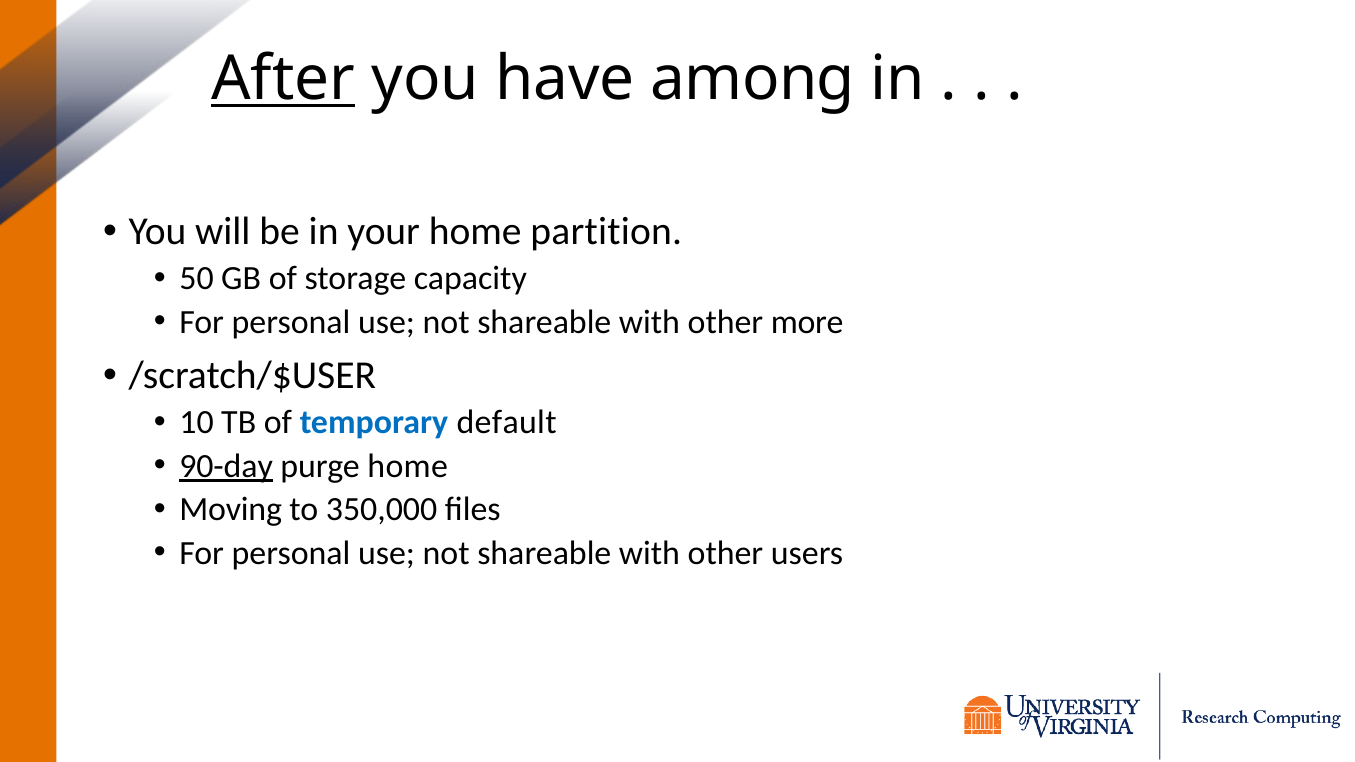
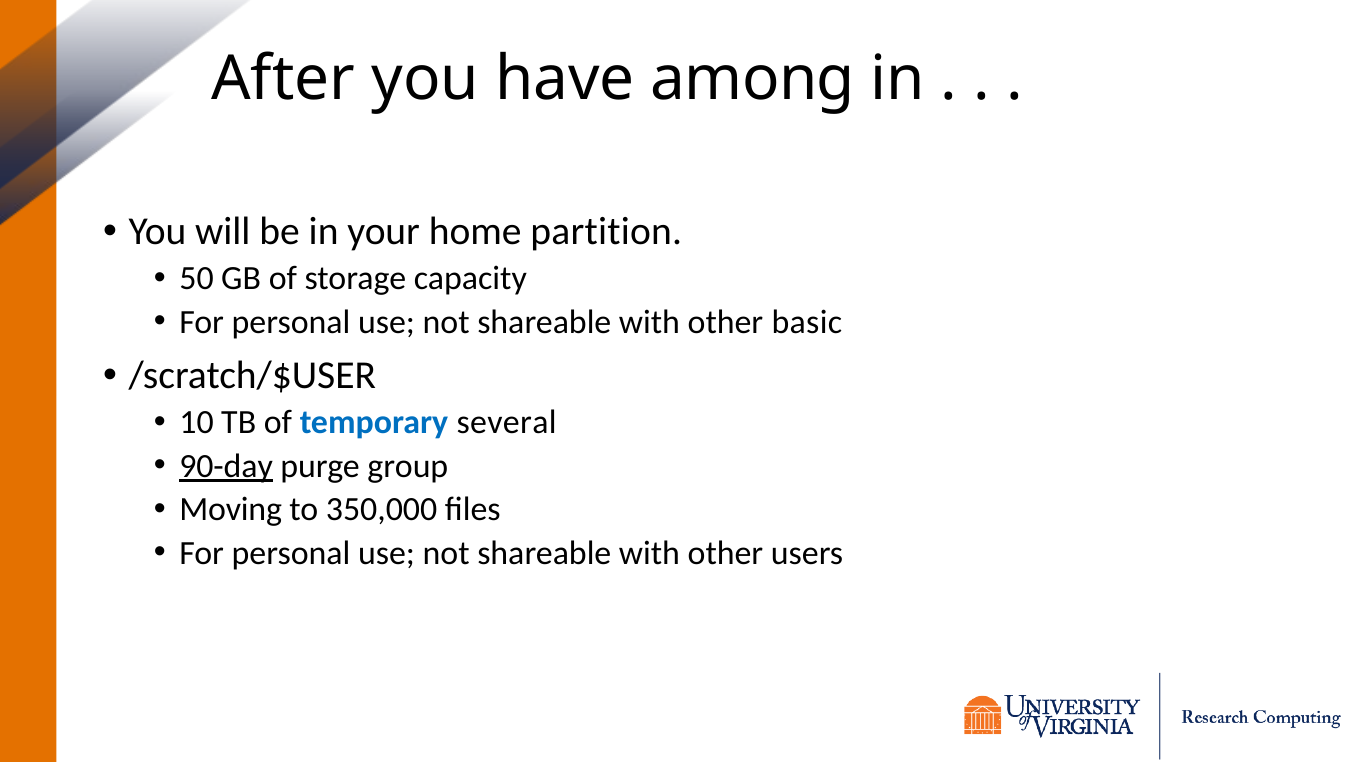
After underline: present -> none (283, 79)
more: more -> basic (807, 322)
default: default -> several (507, 422)
purge home: home -> group (408, 466)
